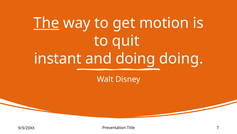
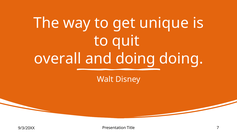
The underline: present -> none (46, 23)
motion: motion -> unique (164, 23)
instant: instant -> overall (58, 58)
